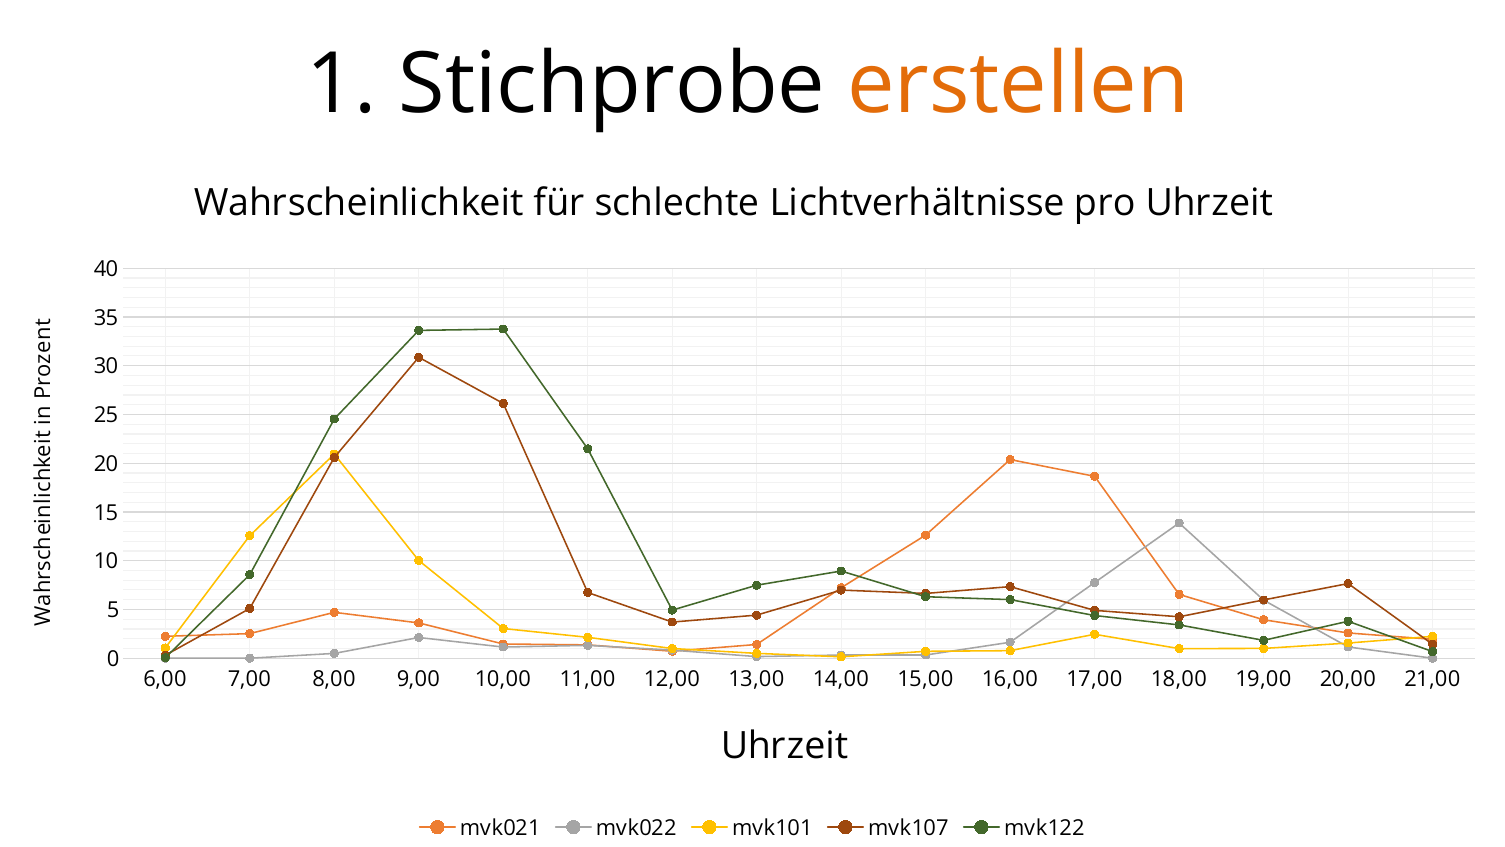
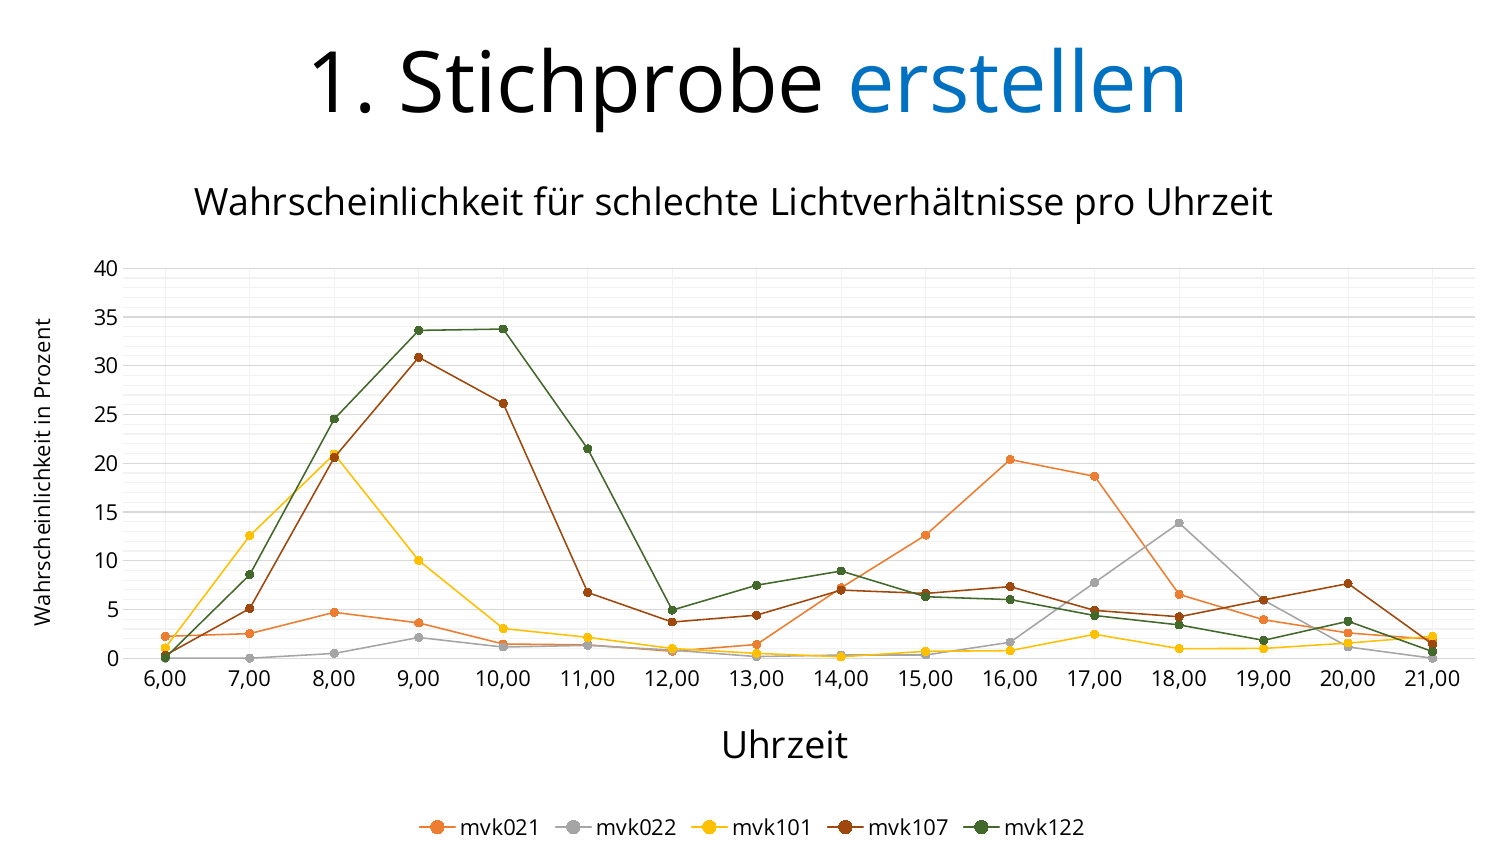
erstellen colour: orange -> blue (1018, 84)
